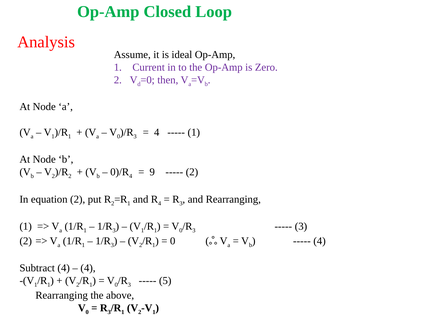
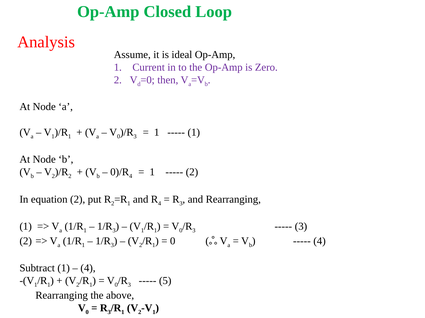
4: 4 -> 1 (157, 133)
9: 9 -> 1 (152, 173)
Subtract 4: 4 -> 1 (64, 269)
